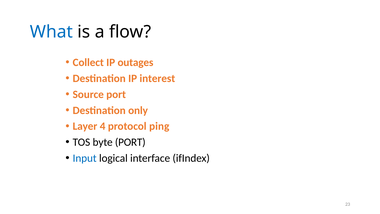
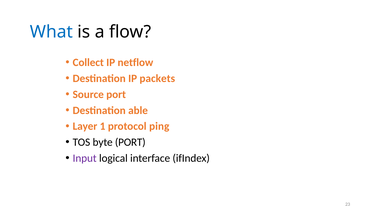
outages: outages -> netflow (135, 62)
interest: interest -> packets (157, 78)
only: only -> able (138, 110)
4: 4 -> 1 (103, 126)
Input colour: blue -> purple (85, 158)
